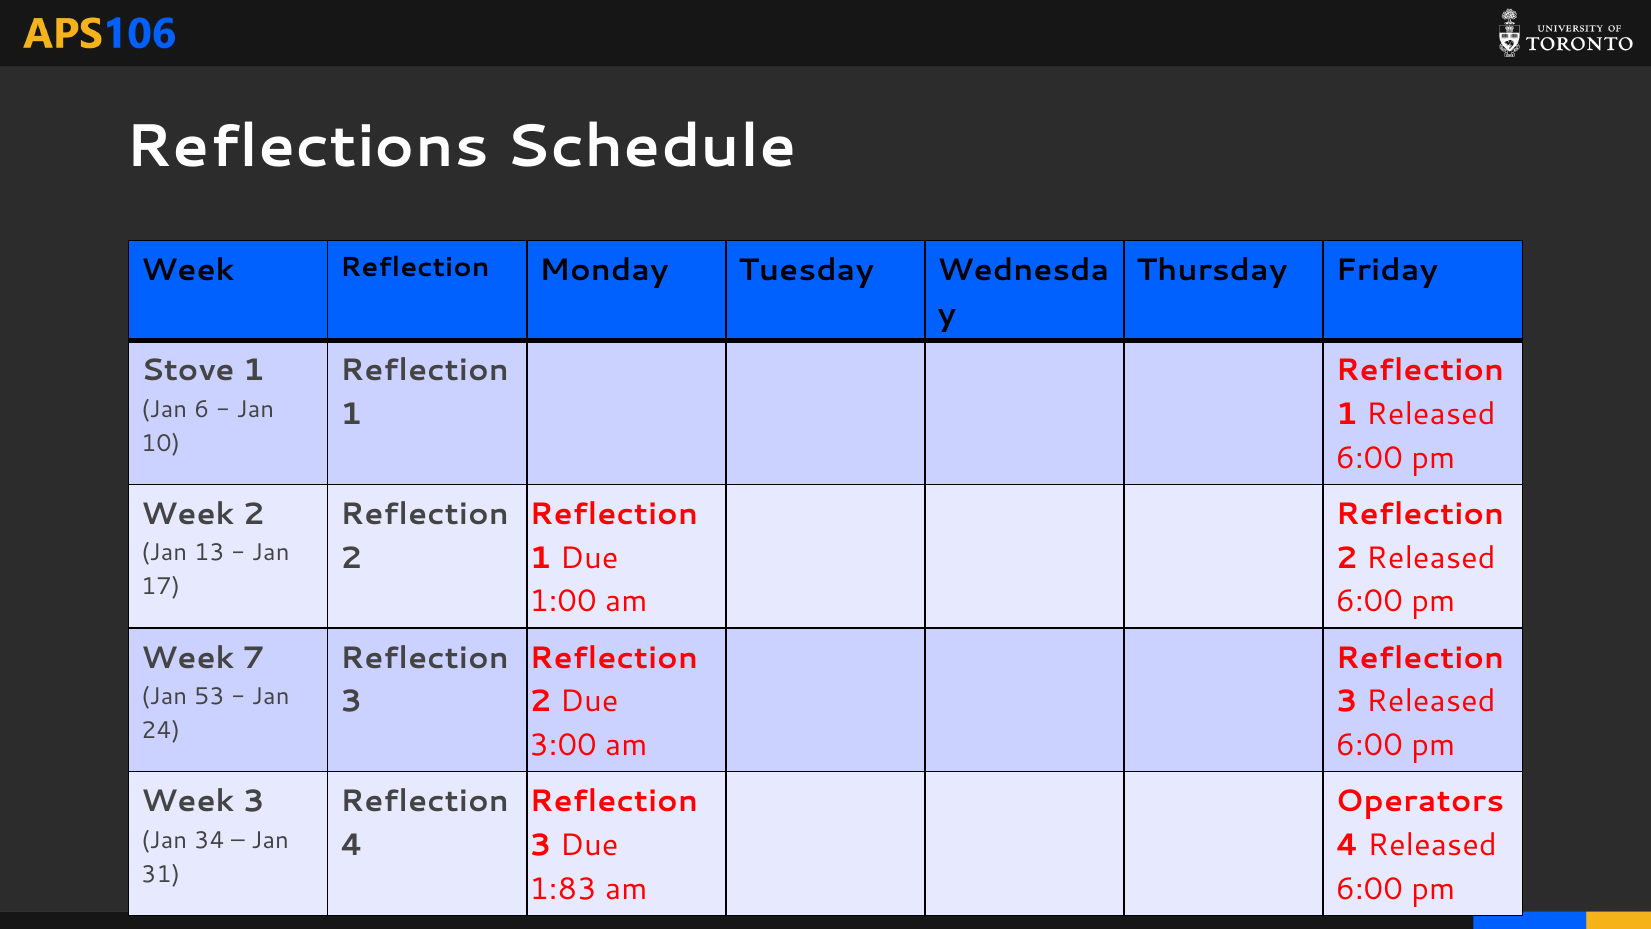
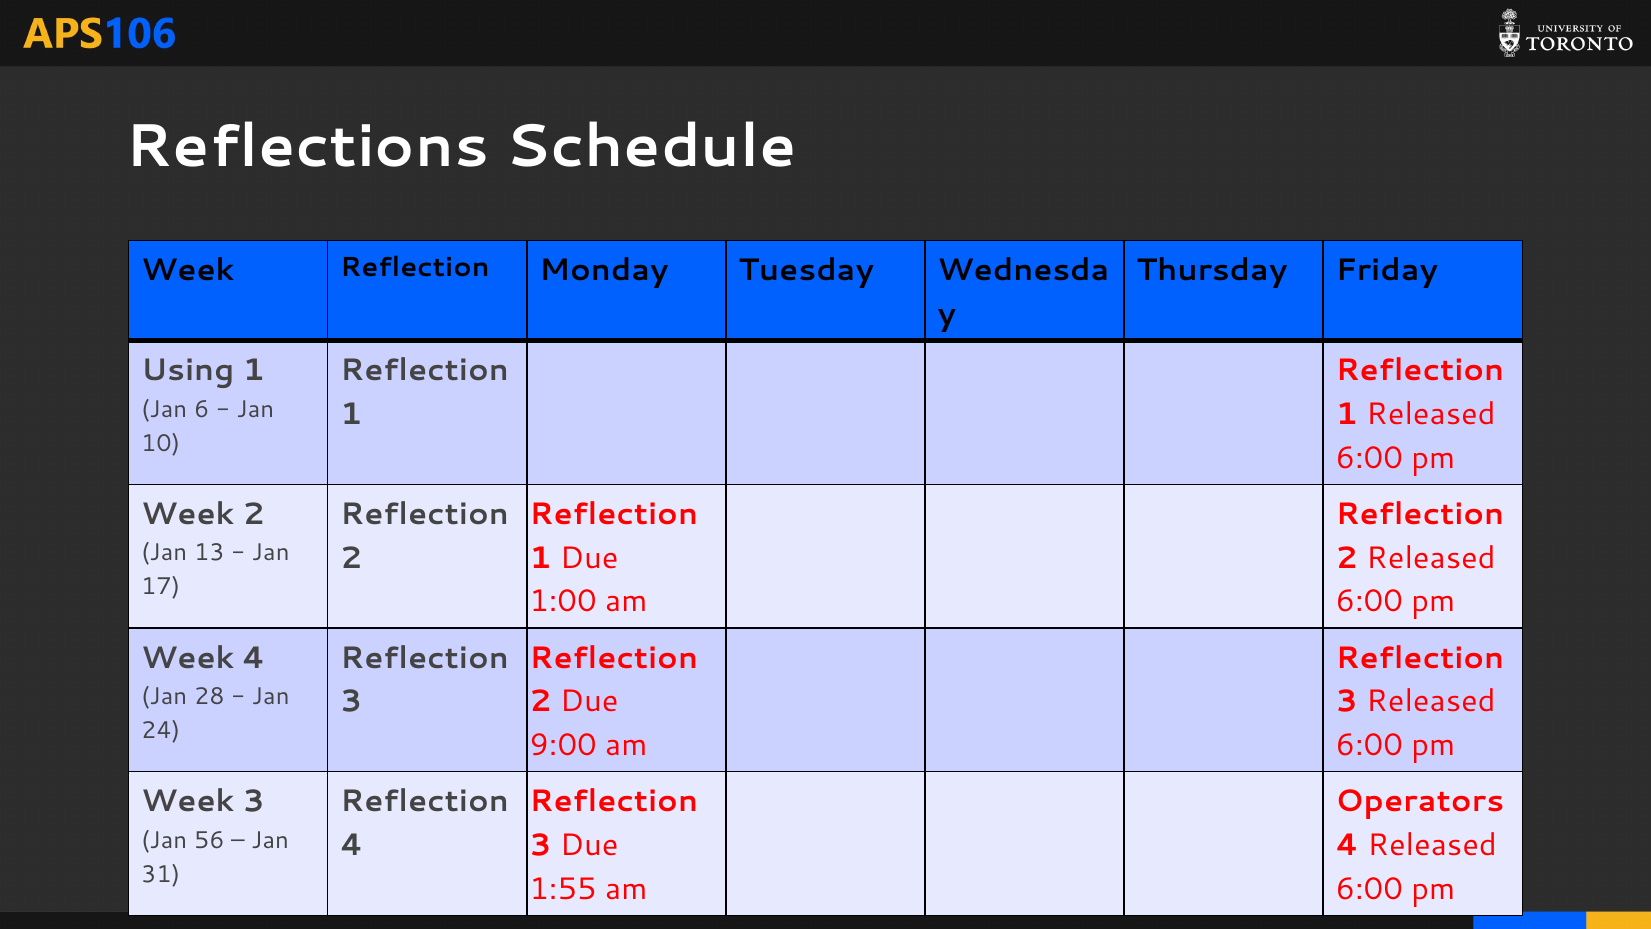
Stove: Stove -> Using (188, 370)
Week 7: 7 -> 4 (254, 658)
53: 53 -> 28 (209, 696)
3:00: 3:00 -> 9:00 (563, 745)
34: 34 -> 56 (209, 840)
1:83: 1:83 -> 1:55 (563, 889)
